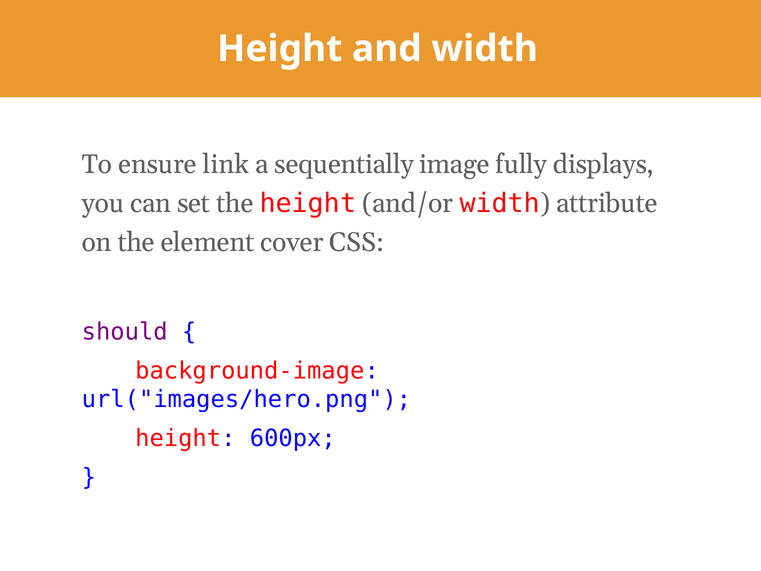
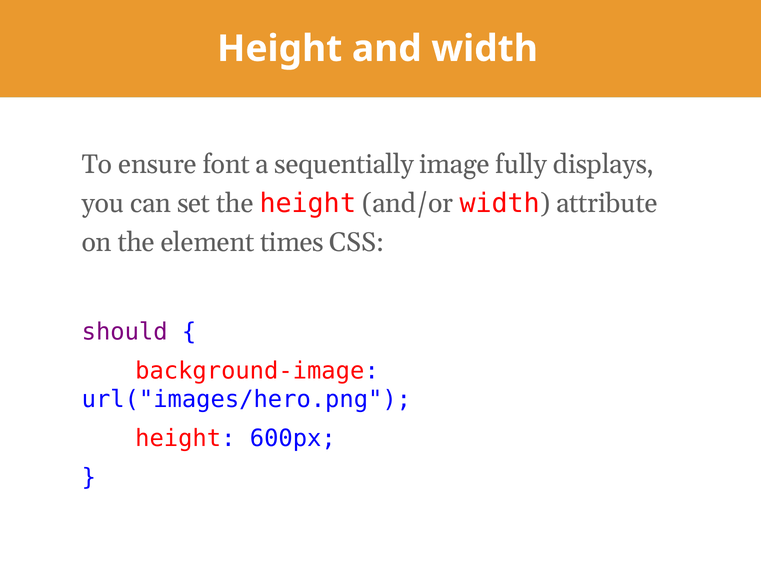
link: link -> font (226, 165)
cover: cover -> times (292, 242)
